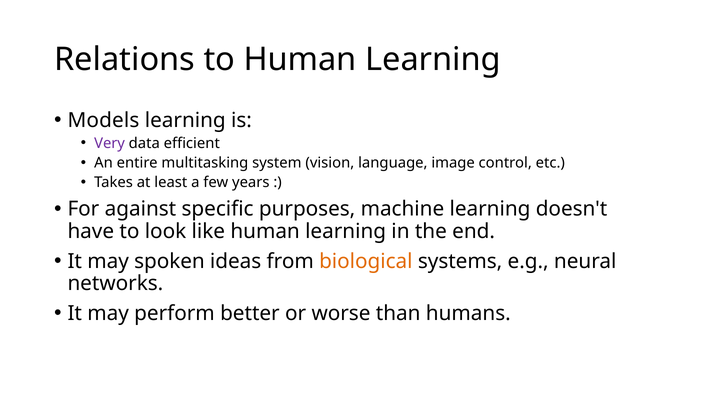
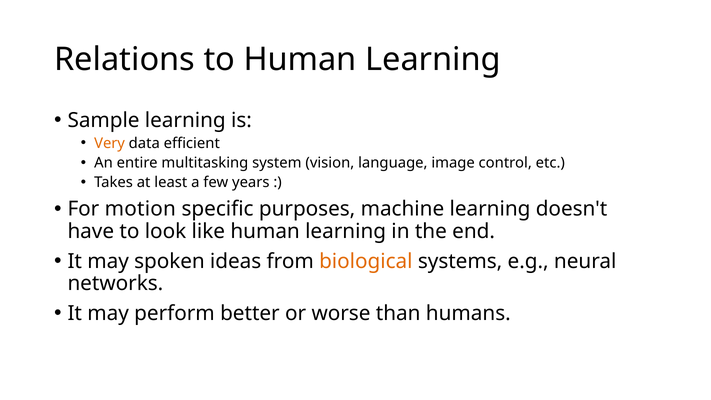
Models: Models -> Sample (104, 120)
Very colour: purple -> orange (110, 143)
against: against -> motion (140, 209)
